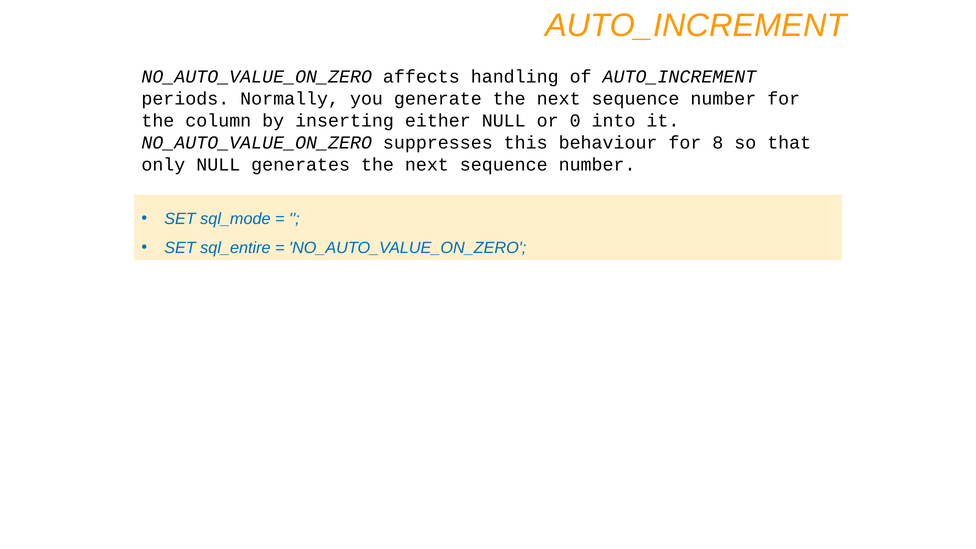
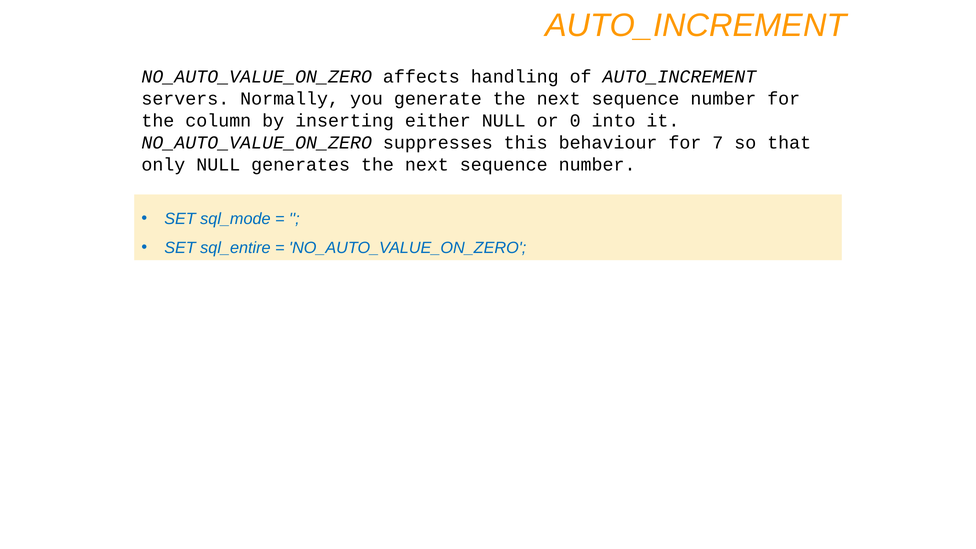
periods: periods -> servers (185, 99)
8: 8 -> 7 (718, 143)
